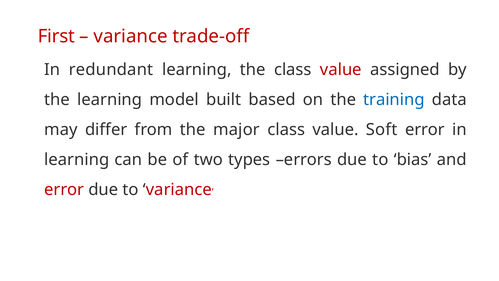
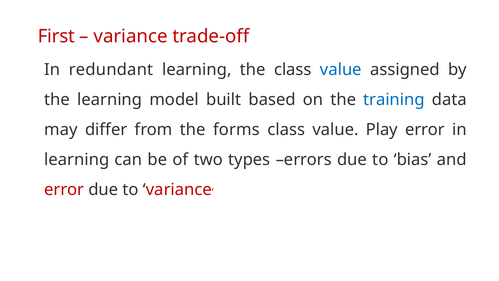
value colour: red -> blue (341, 70)
major: major -> forms (236, 130)
Soft: Soft -> Play (382, 130)
